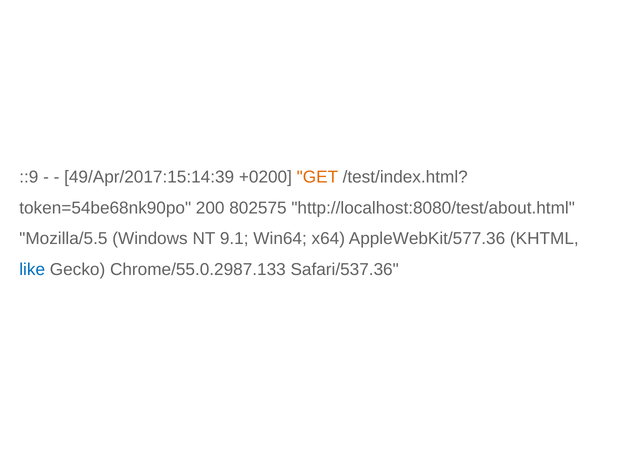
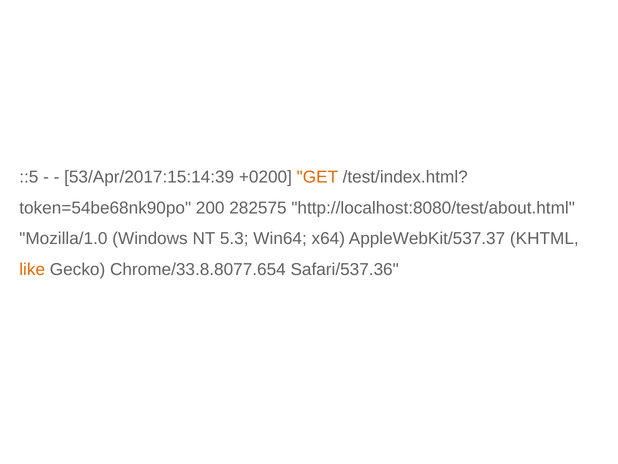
::9: ::9 -> ::5 (29, 177)
49/Apr/2017:15:14:39: 49/Apr/2017:15:14:39 -> 53/Apr/2017:15:14:39 (149, 177)
802575: 802575 -> 282575 (258, 208)
Mozilla/5.5: Mozilla/5.5 -> Mozilla/1.0 (63, 239)
9.1: 9.1 -> 5.3 (234, 239)
AppleWebKit/577.36: AppleWebKit/577.36 -> AppleWebKit/537.37 (427, 239)
like colour: blue -> orange (32, 269)
Chrome/55.0.2987.133: Chrome/55.0.2987.133 -> Chrome/33.8.8077.654 (198, 269)
